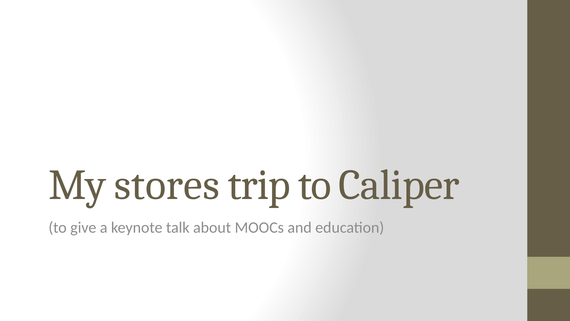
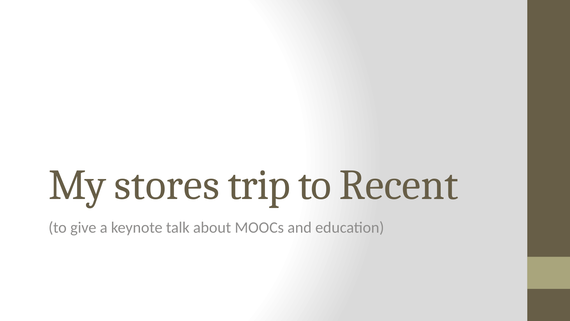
Caliper: Caliper -> Recent (399, 185)
